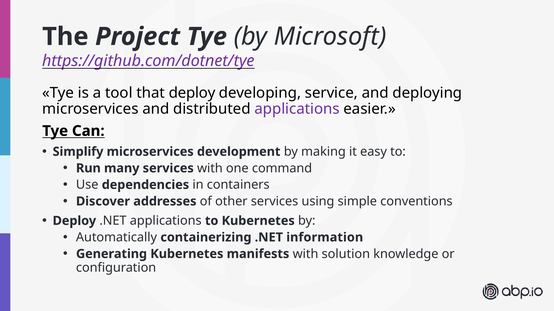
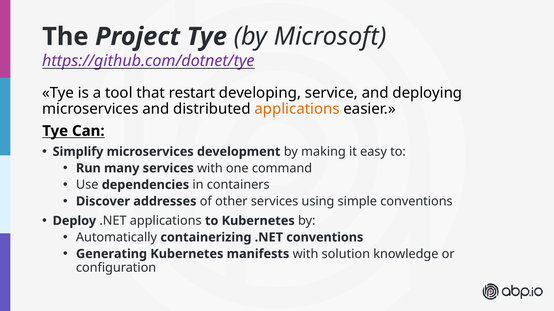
that deploy: deploy -> restart (192, 93)
applications colour: purple -> orange (297, 109)
.NET information: information -> conventions (325, 238)
